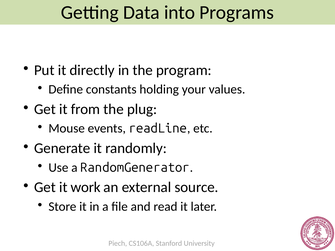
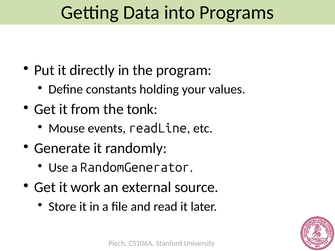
plug: plug -> tonk (142, 109)
